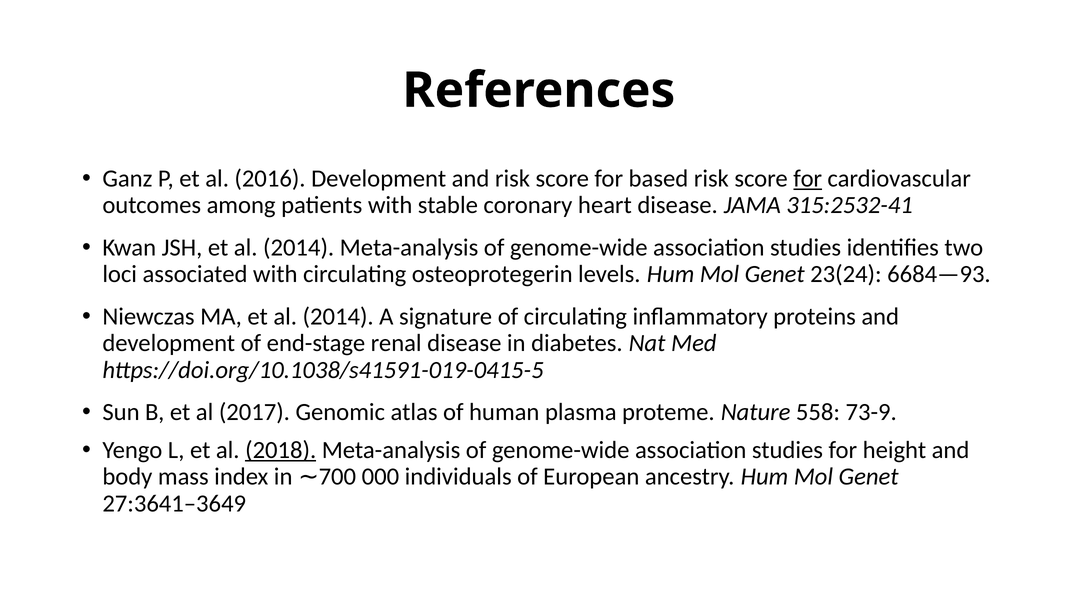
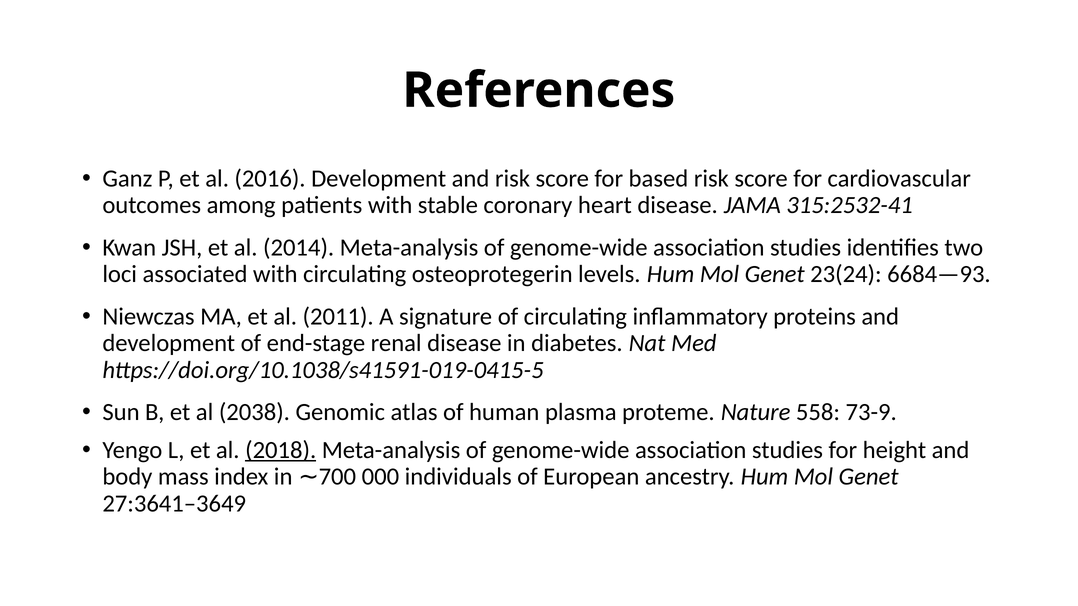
for underline: present -> none (808, 179)
MA et al 2014: 2014 -> 2011 (338, 317)
2017: 2017 -> 2038 (254, 413)
